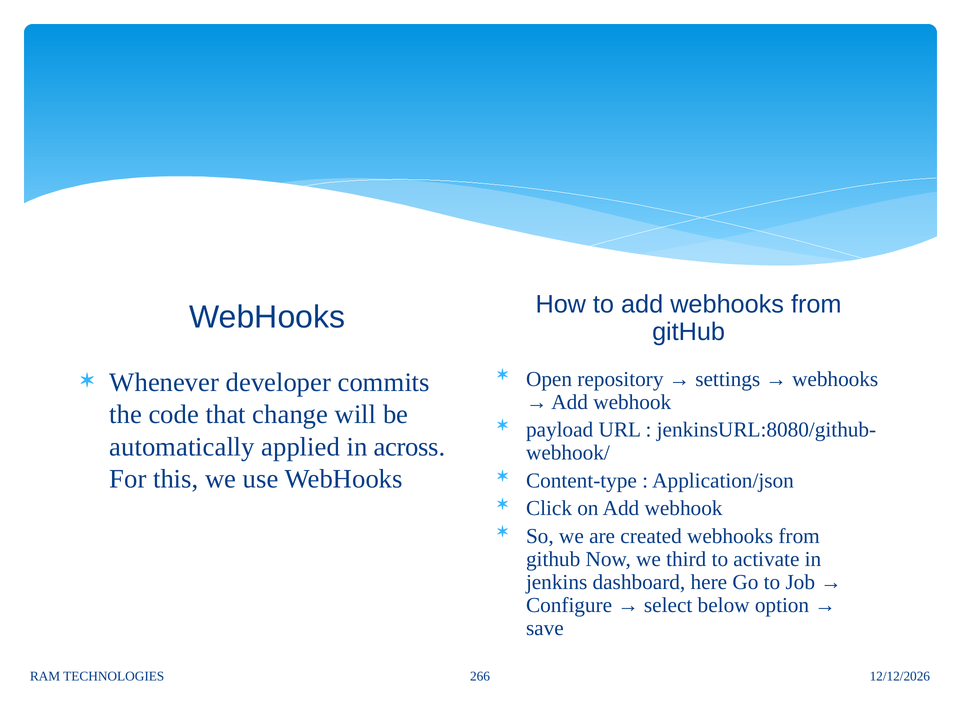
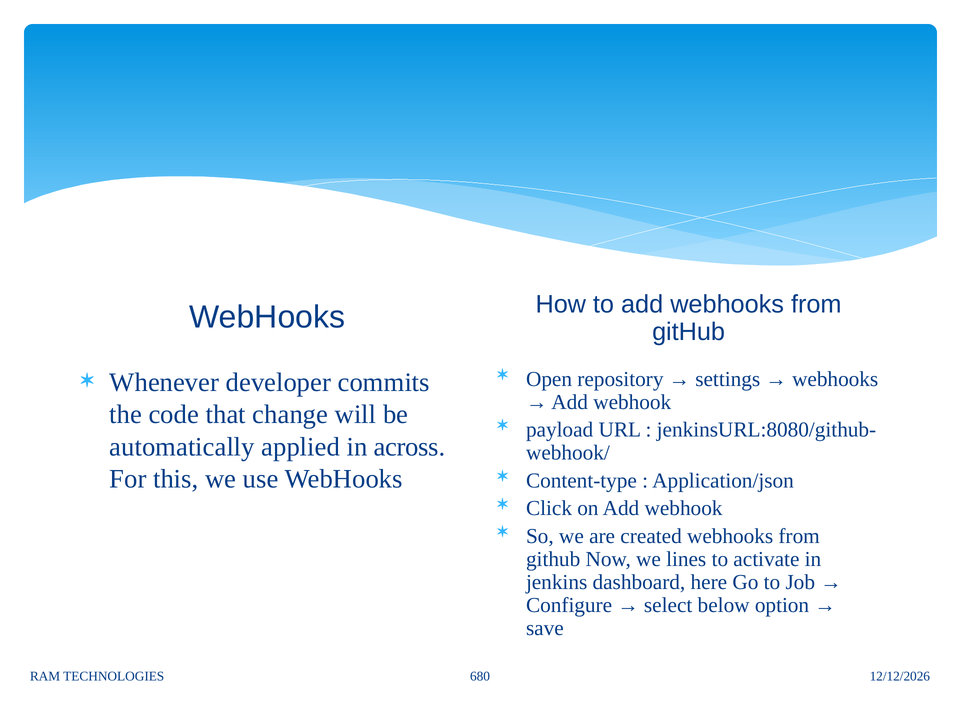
third: third -> lines (686, 559)
266: 266 -> 680 (480, 676)
